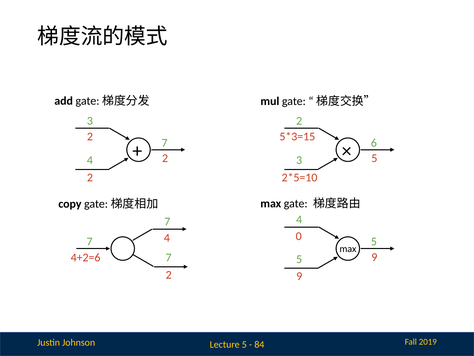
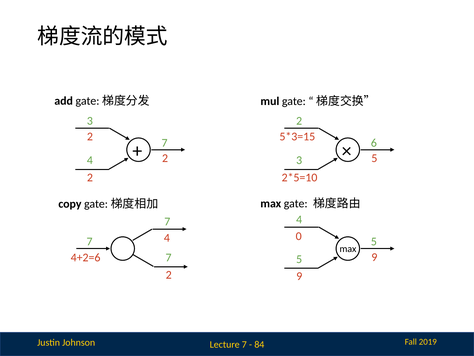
Lecture 5: 5 -> 7 (244, 344)
